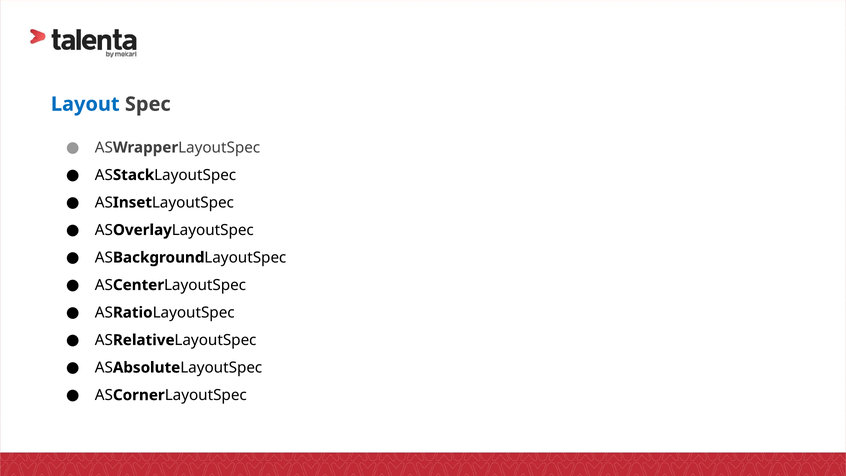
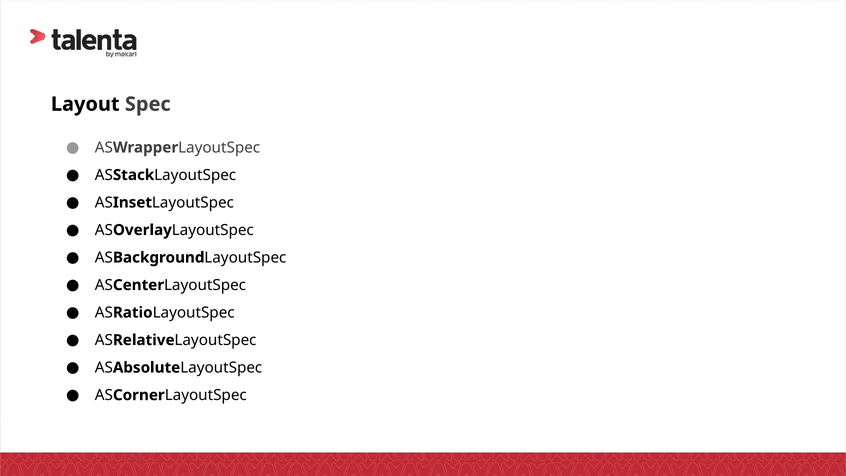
Layout colour: blue -> black (85, 104)
